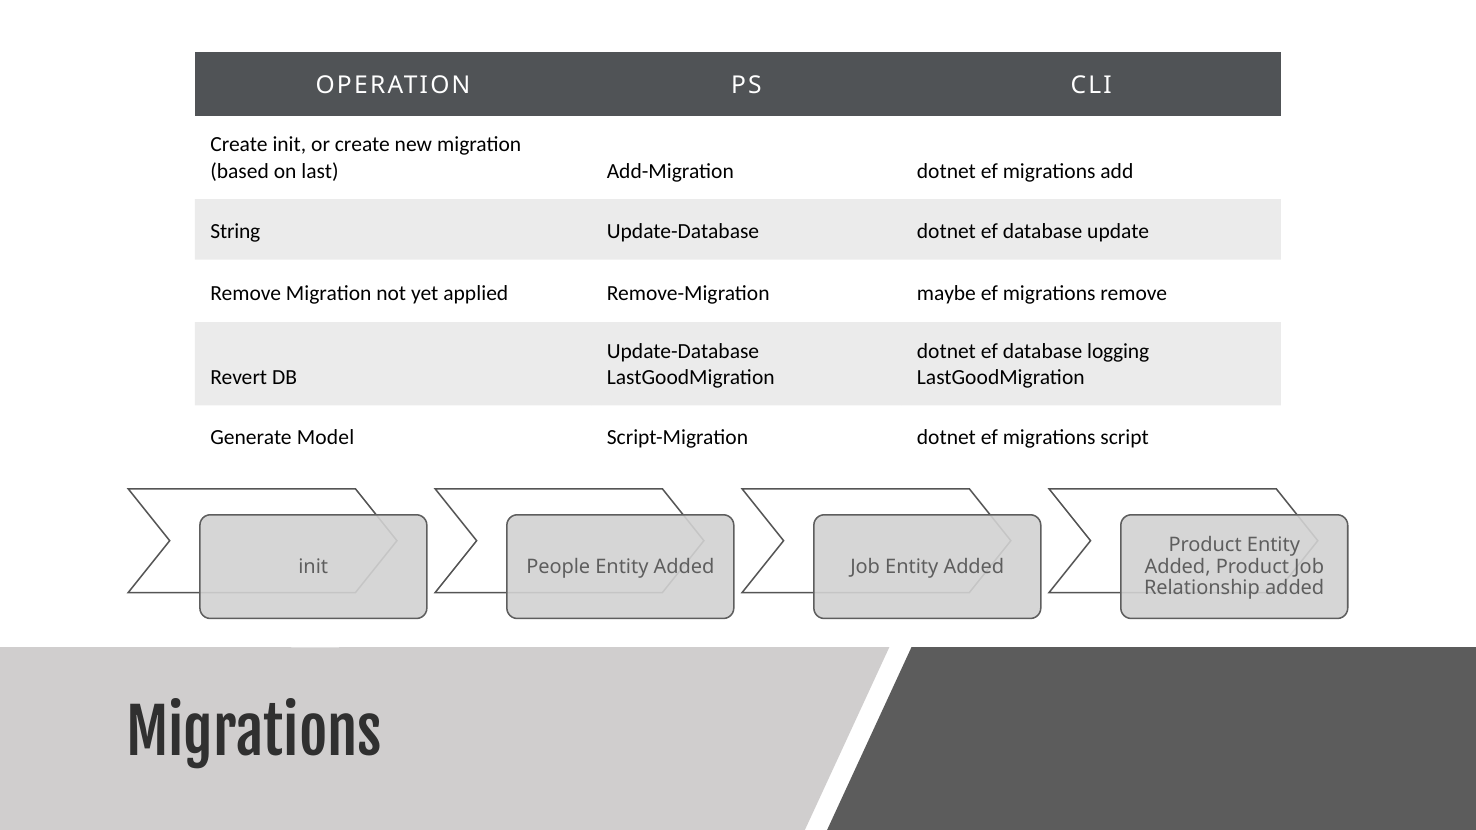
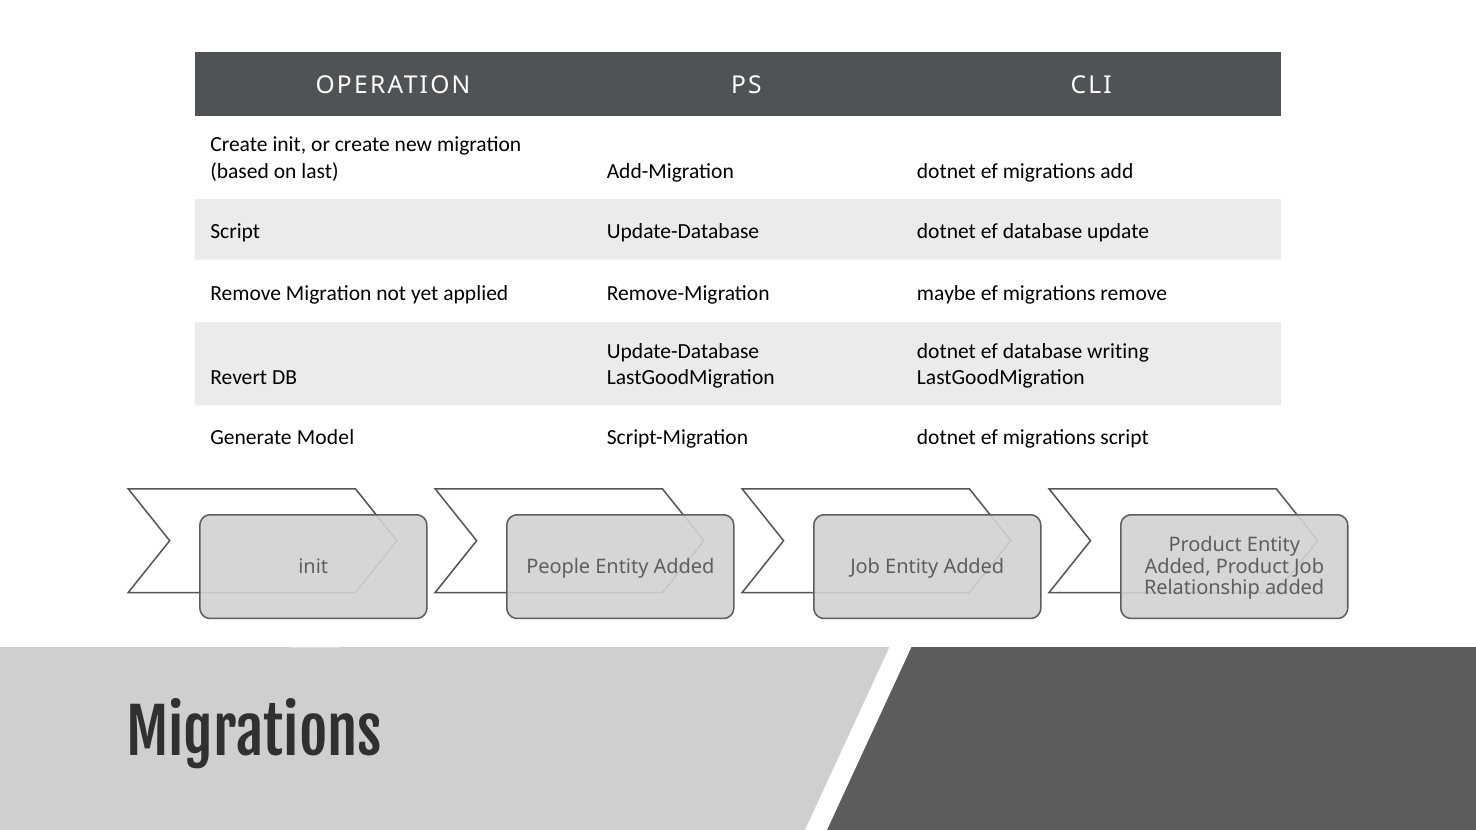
String: String -> Script (235, 231)
logging: logging -> writing (1118, 351)
